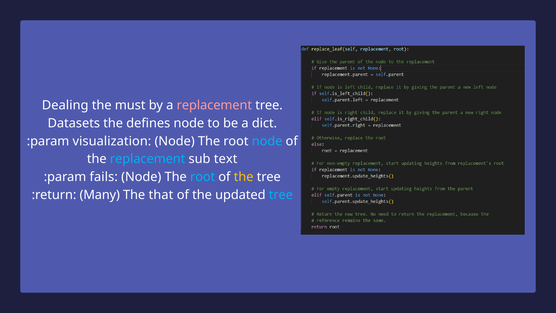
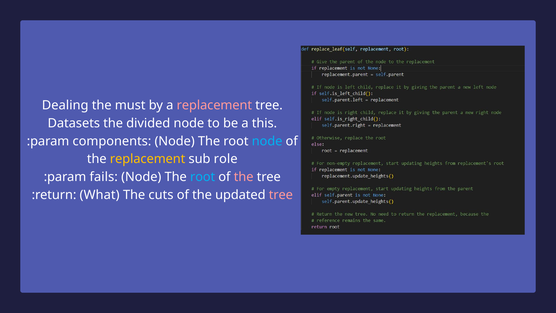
defines: defines -> divided (148, 123)
dict: dict -> this (264, 123)
visualization: visualization -> components (112, 141)
replacement colour: light blue -> yellow (148, 159)
text: text -> role (226, 159)
the colour: yellow -> pink (244, 177)
Many: Many -> What (100, 195)
that: that -> cuts (161, 195)
tree colour: light blue -> pink (281, 195)
